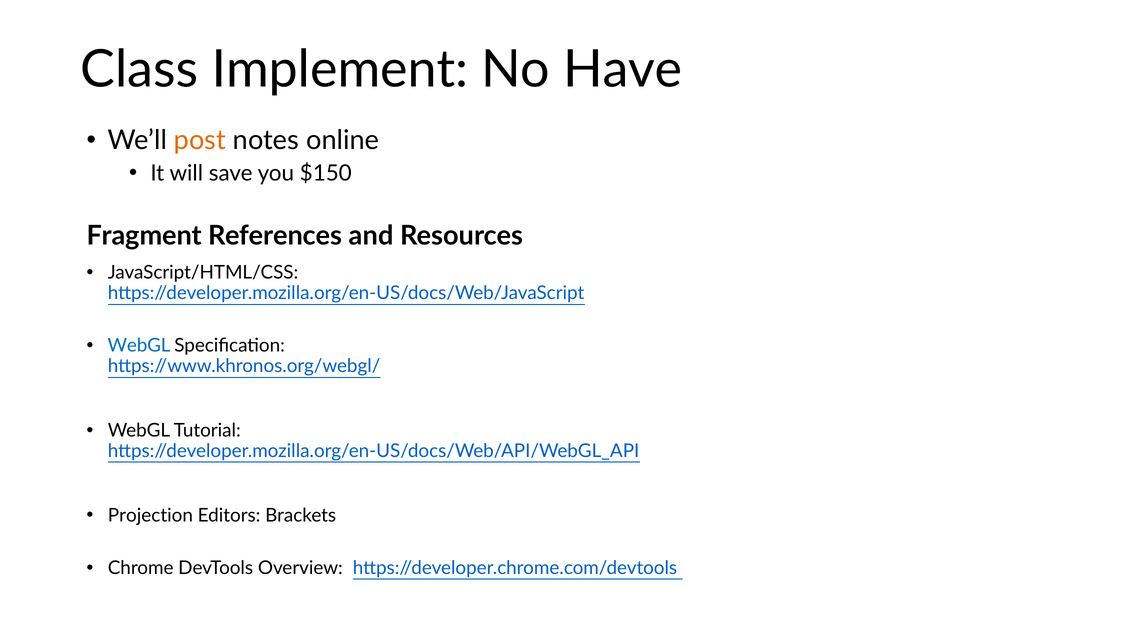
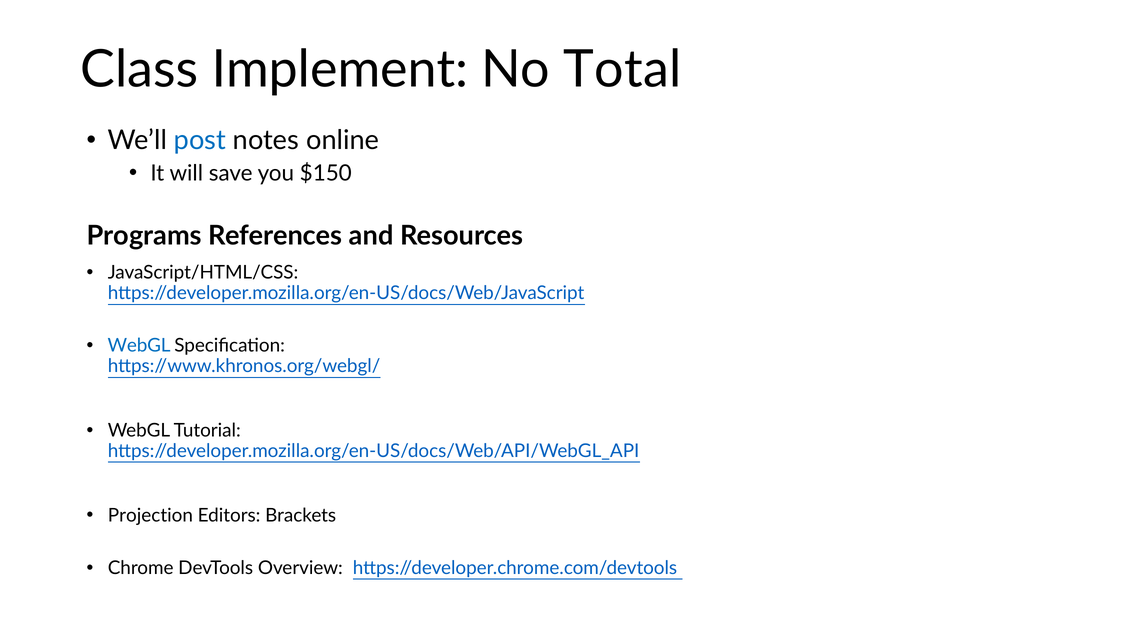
Have: Have -> Total (622, 70)
post colour: orange -> blue (200, 141)
Fragment: Fragment -> Programs (144, 236)
